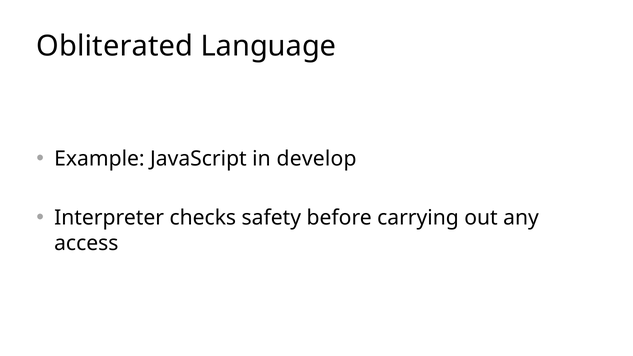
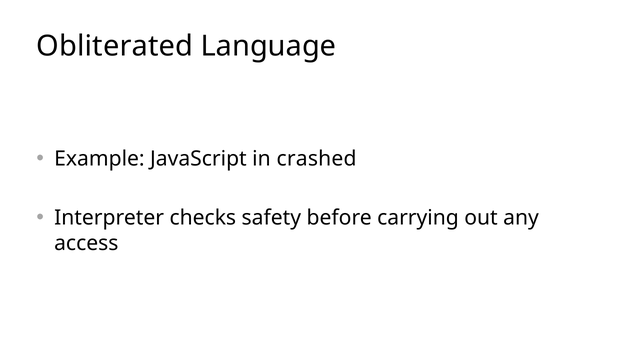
develop: develop -> crashed (317, 159)
